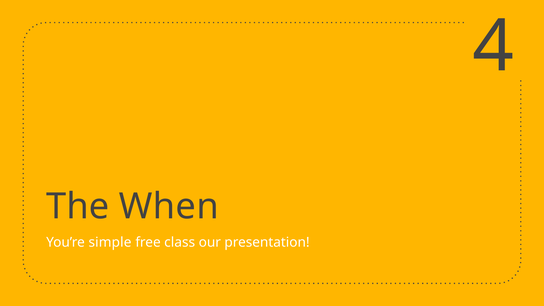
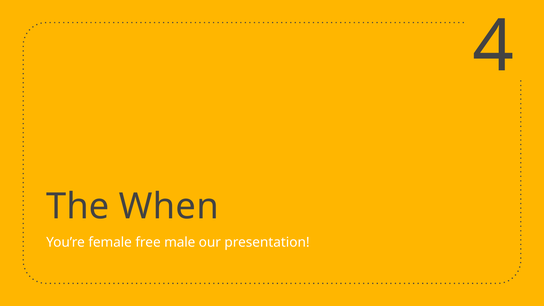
simple: simple -> female (110, 242)
class: class -> male (180, 242)
